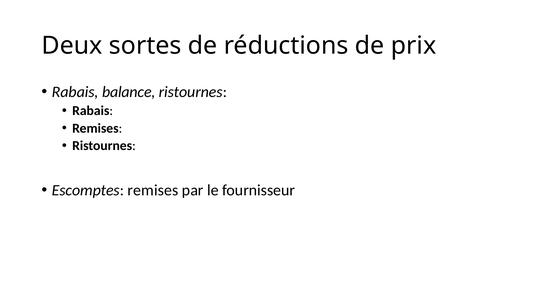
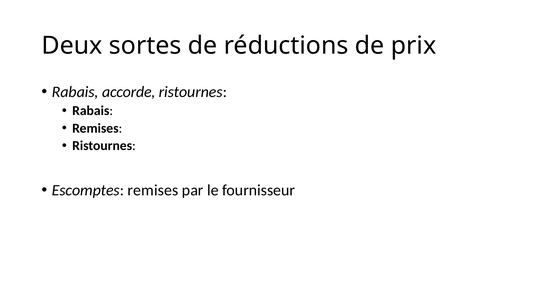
balance: balance -> accorde (129, 92)
